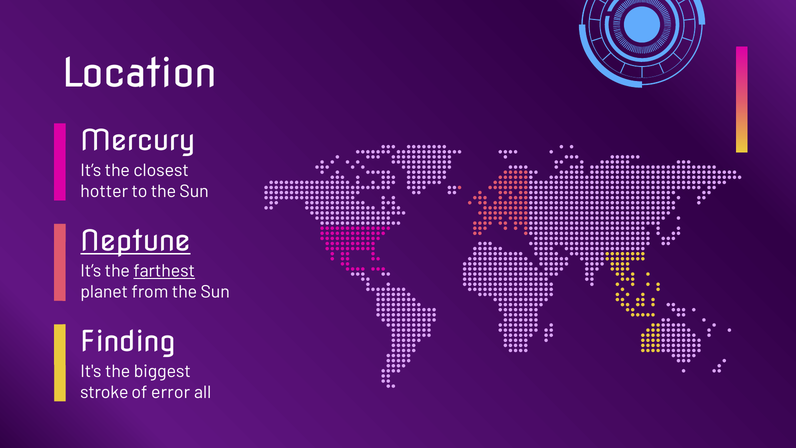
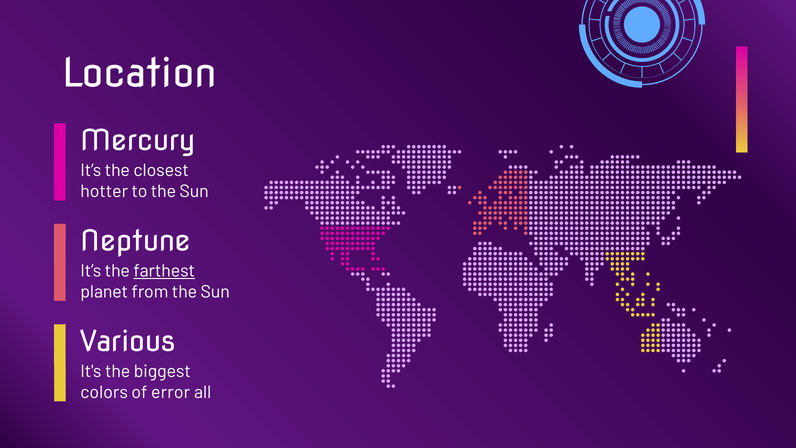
Neptune underline: present -> none (136, 241)
Finding: Finding -> Various (128, 342)
stroke: stroke -> colors (104, 392)
